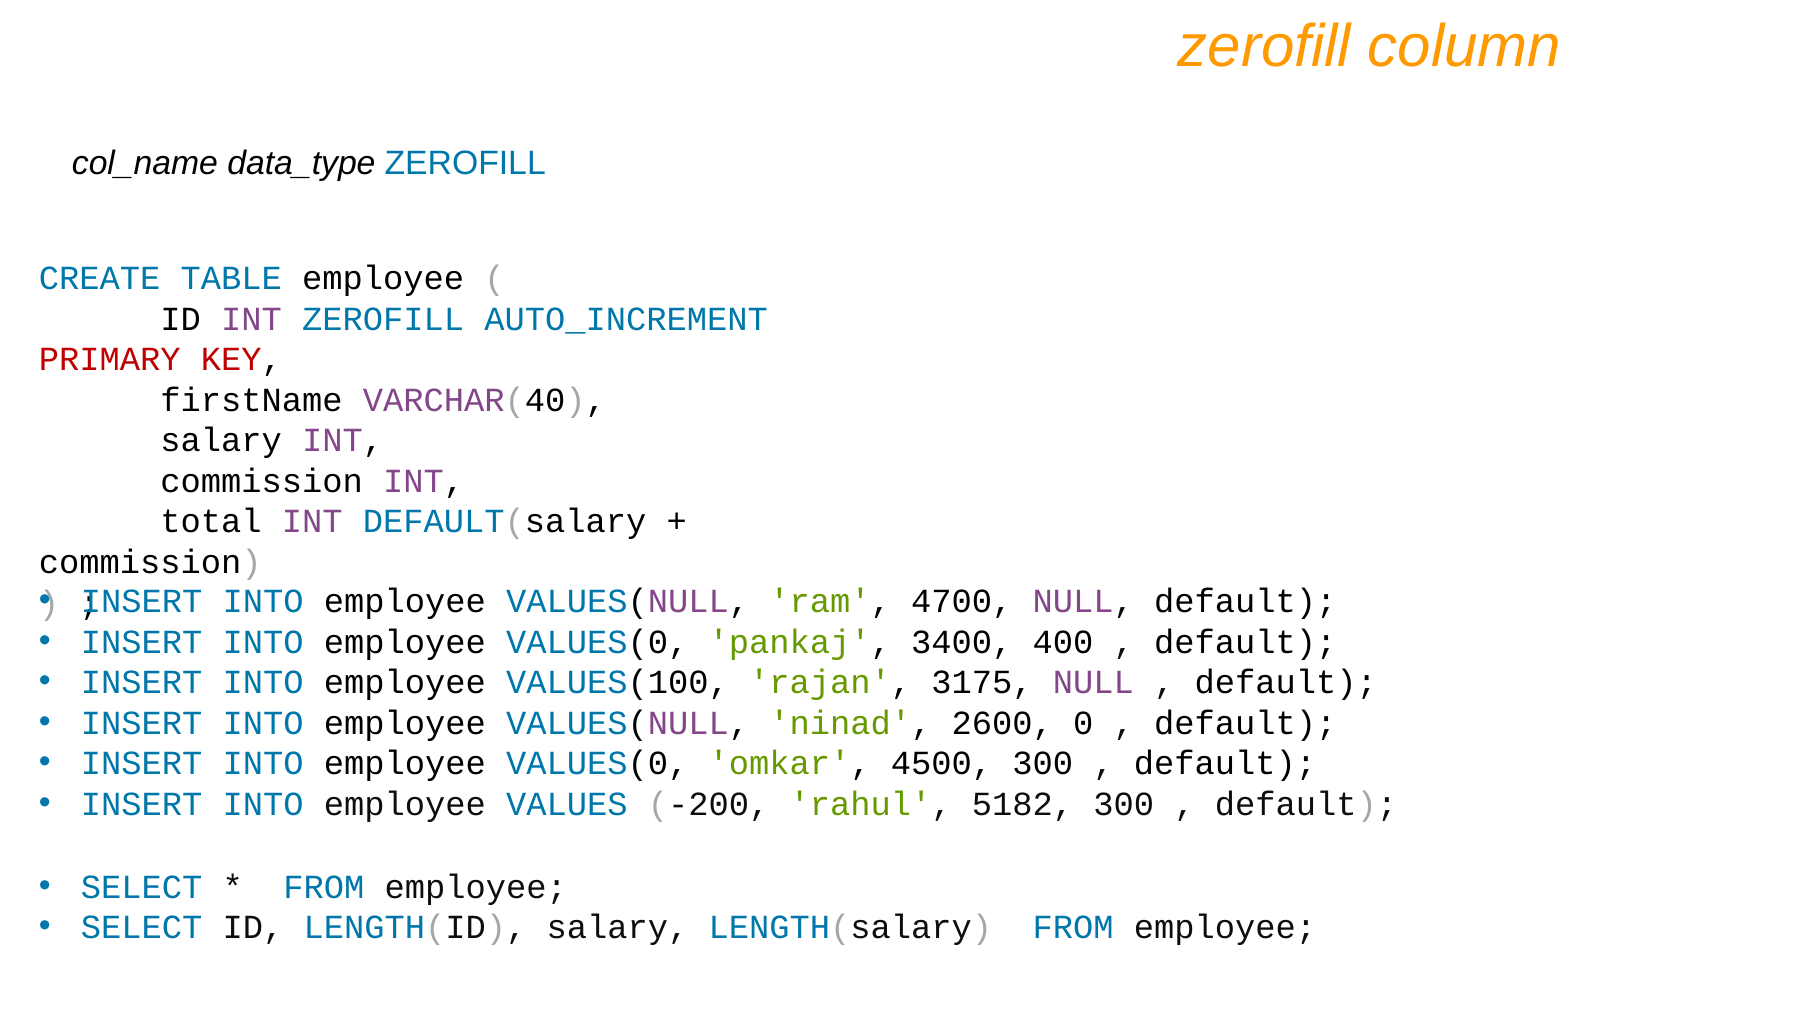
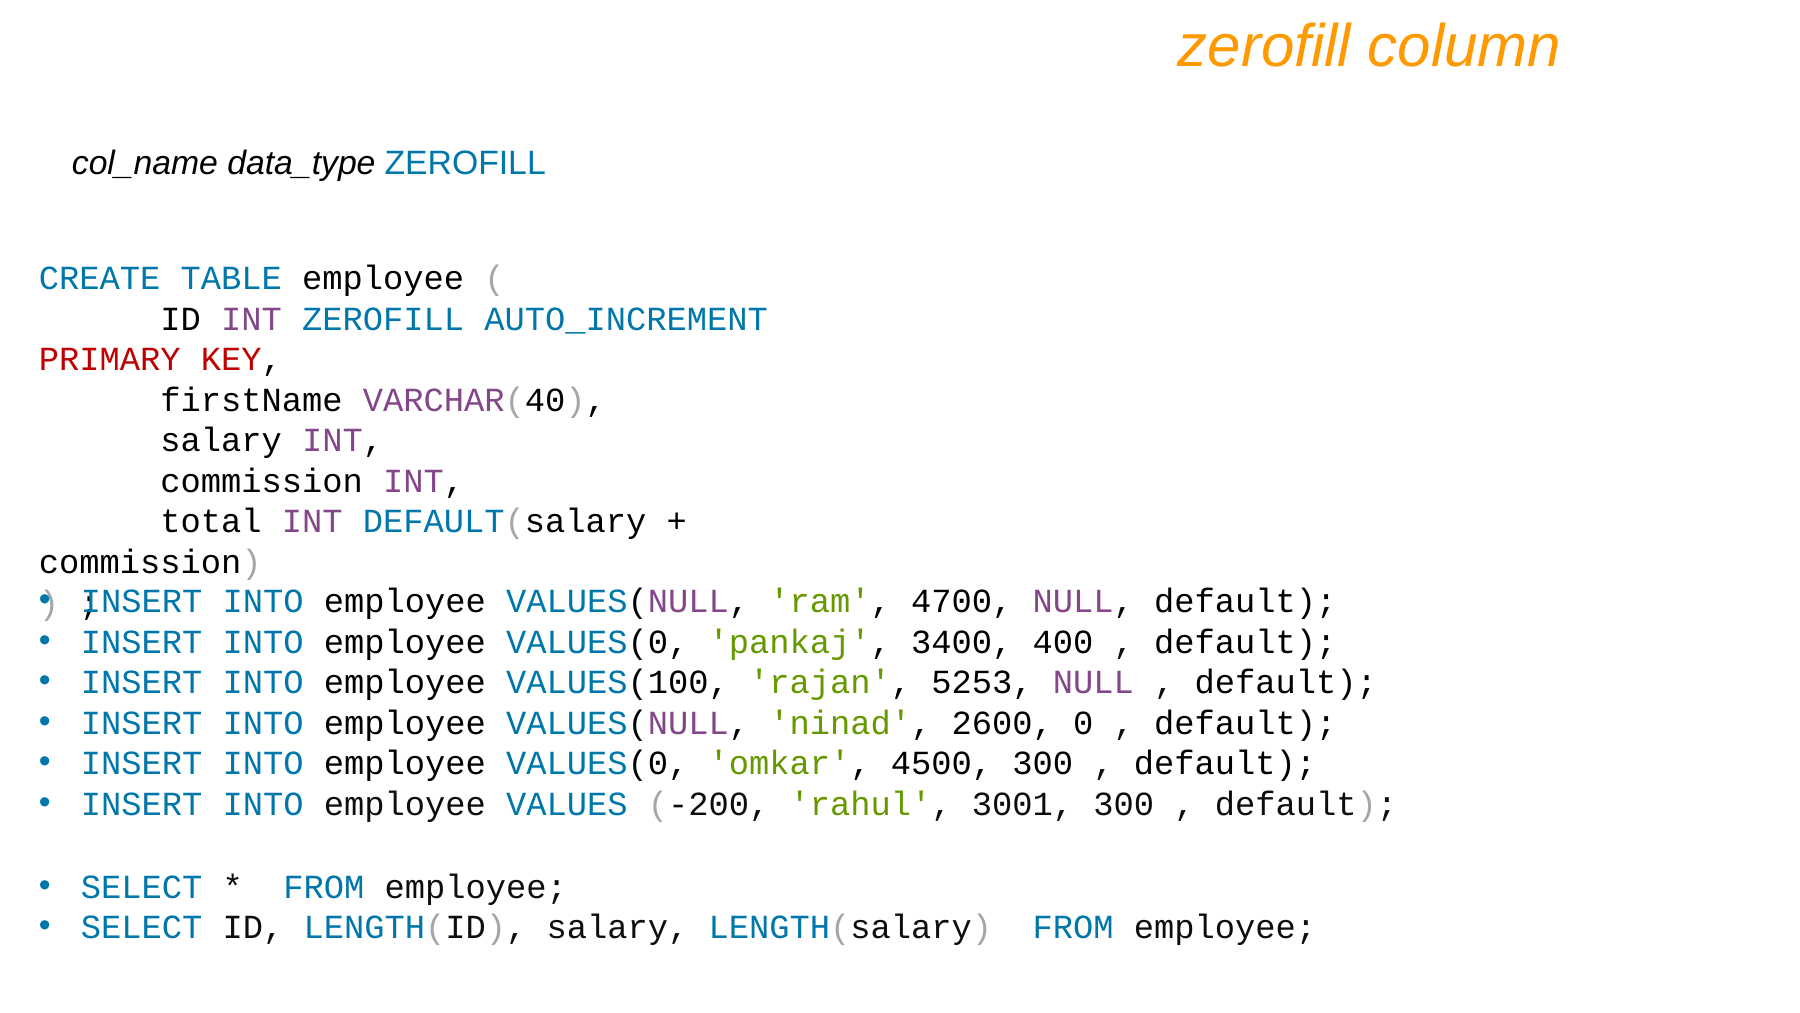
3175: 3175 -> 5253 (982, 682)
5182: 5182 -> 3001 (1023, 804)
